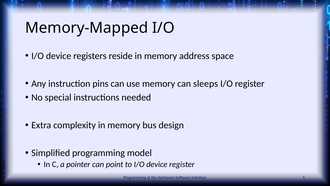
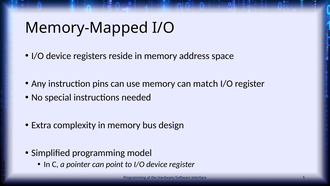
sleeps: sleeps -> match (206, 83)
